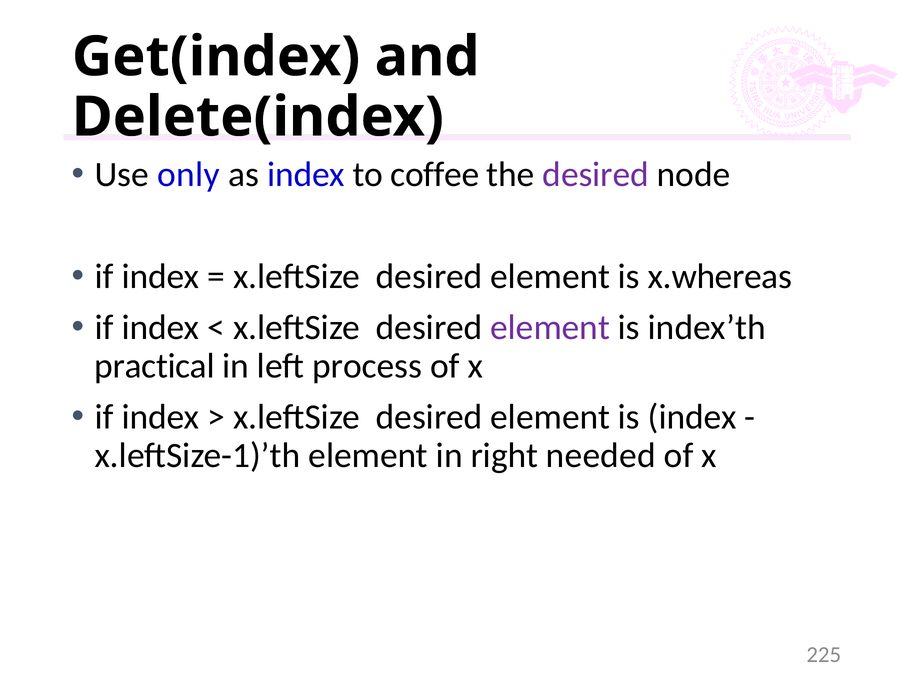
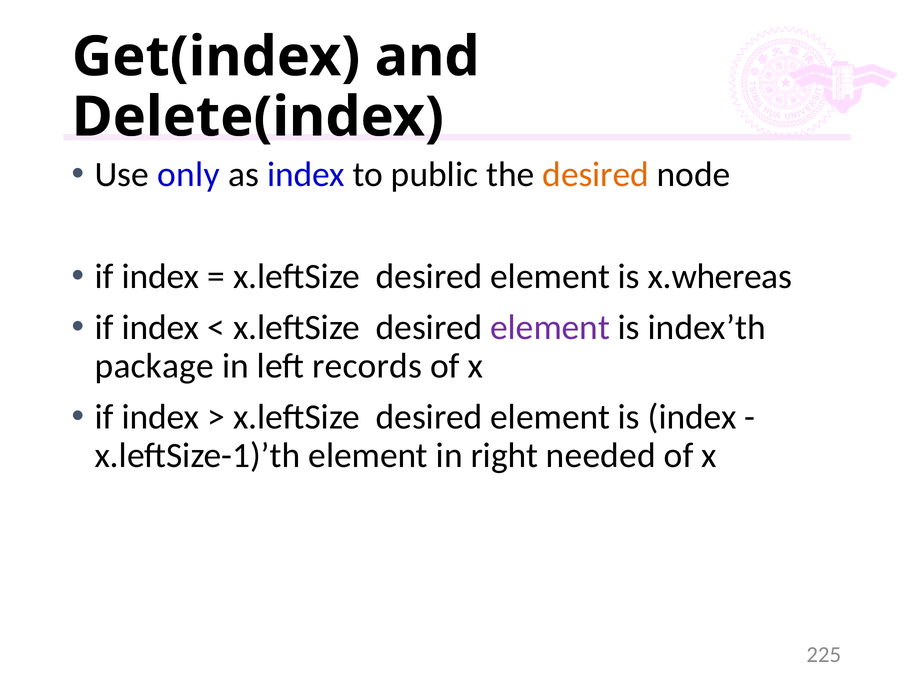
coffee: coffee -> public (435, 174)
desired colour: purple -> orange (596, 174)
practical: practical -> package (154, 366)
process: process -> records (367, 366)
